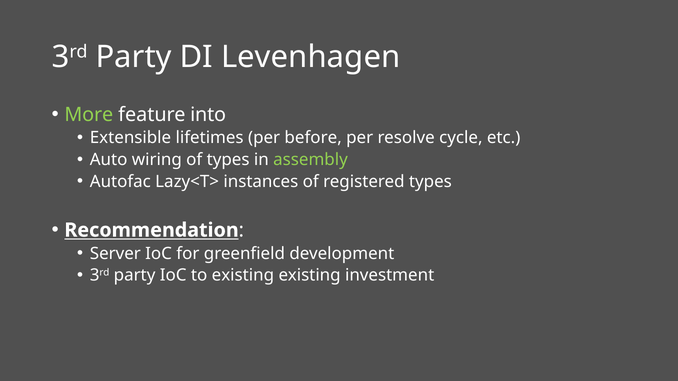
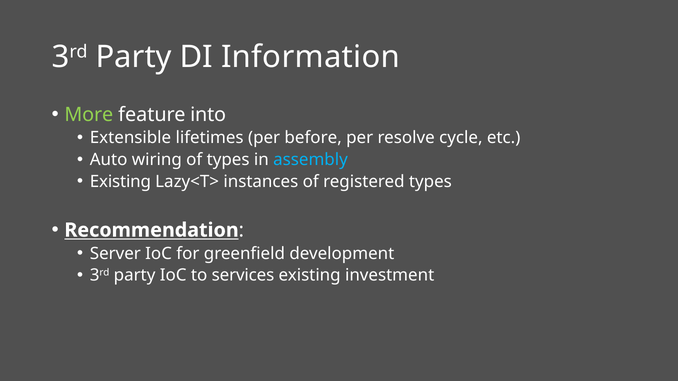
Levenhagen: Levenhagen -> Information (311, 57)
assembly colour: light green -> light blue (310, 160)
Autofac: Autofac -> Existing (120, 182)
to existing: existing -> services (243, 276)
